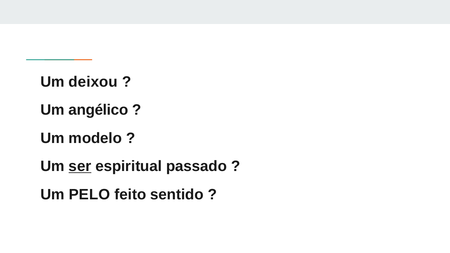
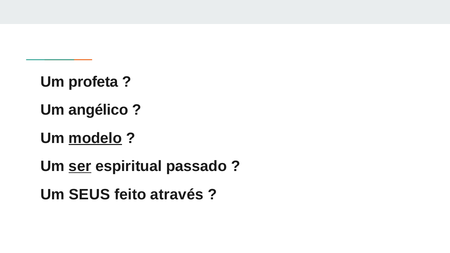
deixou: deixou -> profeta (93, 82)
modelo underline: none -> present (95, 138)
PELO: PELO -> SEUS (89, 195)
sentido: sentido -> através (177, 195)
